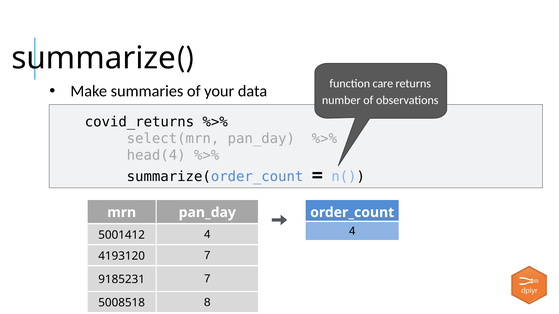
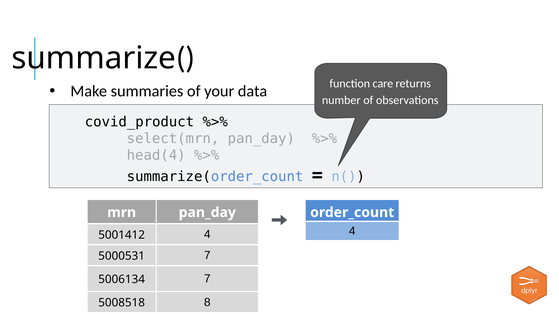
covid_returns: covid_returns -> covid_product (139, 122)
4193120: 4193120 -> 5000531 (122, 256)
9185231: 9185231 -> 5006134 (122, 280)
